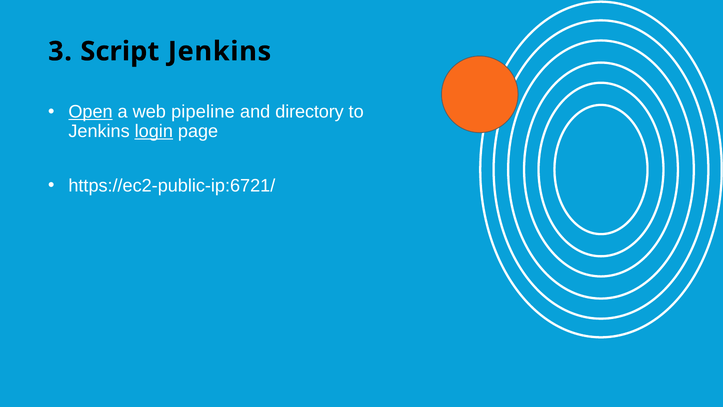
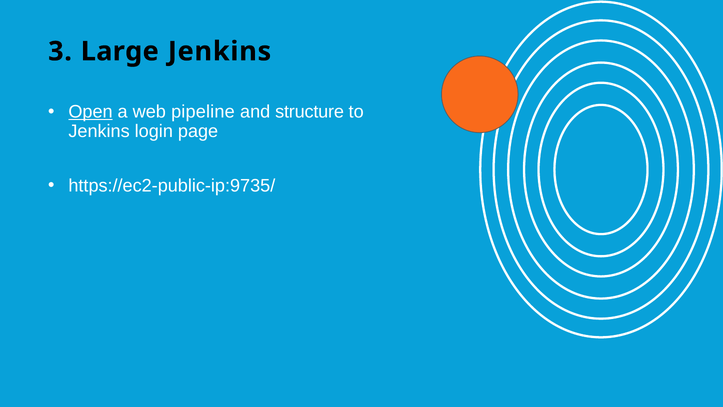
Script: Script -> Large (120, 51)
directory: directory -> structure (310, 112)
login underline: present -> none (154, 131)
https://ec2-public-ip:6721/: https://ec2-public-ip:6721/ -> https://ec2-public-ip:9735/ (172, 185)
